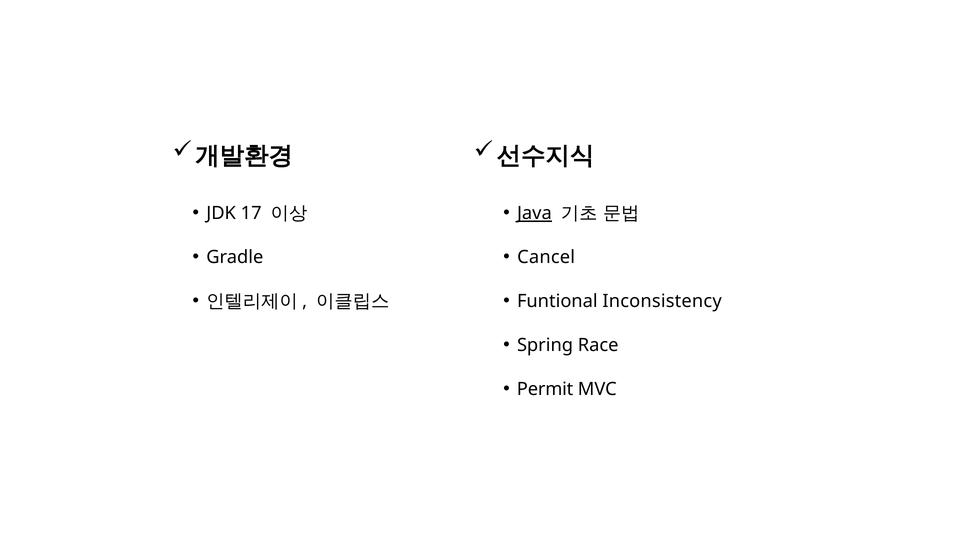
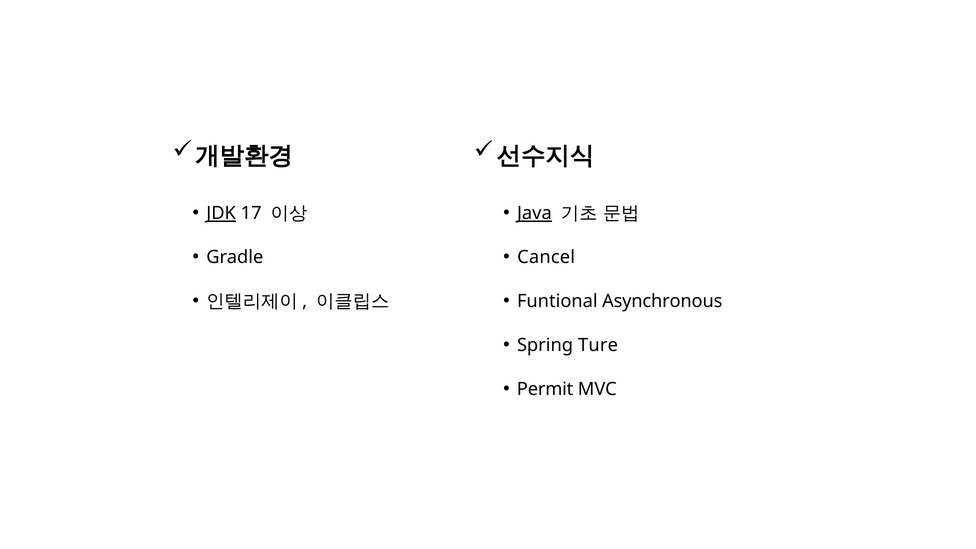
JDK underline: none -> present (221, 213)
Inconsistency: Inconsistency -> Asynchronous (662, 301)
Race: Race -> Ture (598, 345)
